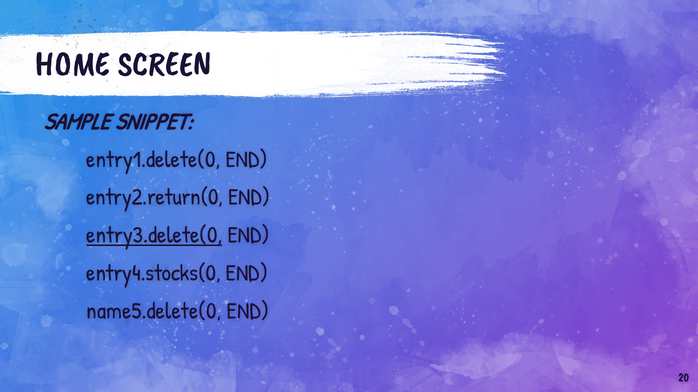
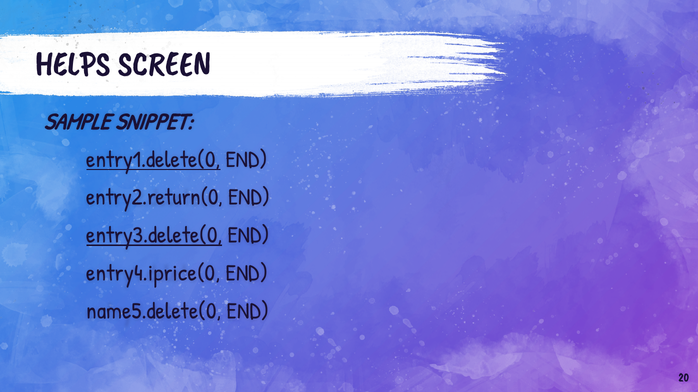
HOME: HOME -> HELPS (73, 64)
entry1.delete(0 underline: none -> present (153, 160)
entry4.stocks(0: entry4.stocks(0 -> entry4.iprice(0 (153, 273)
